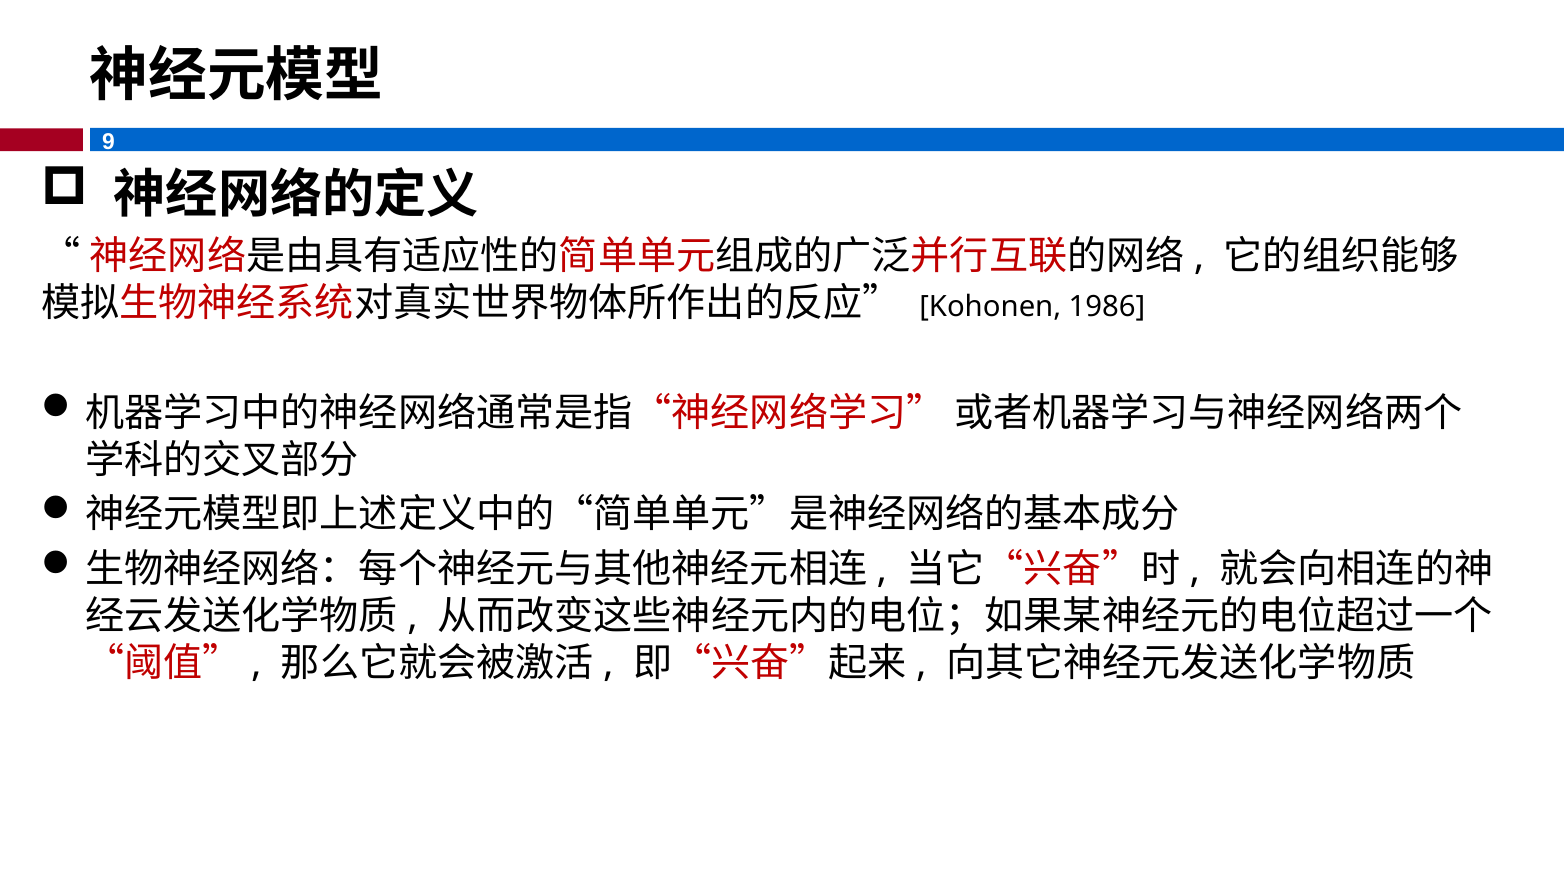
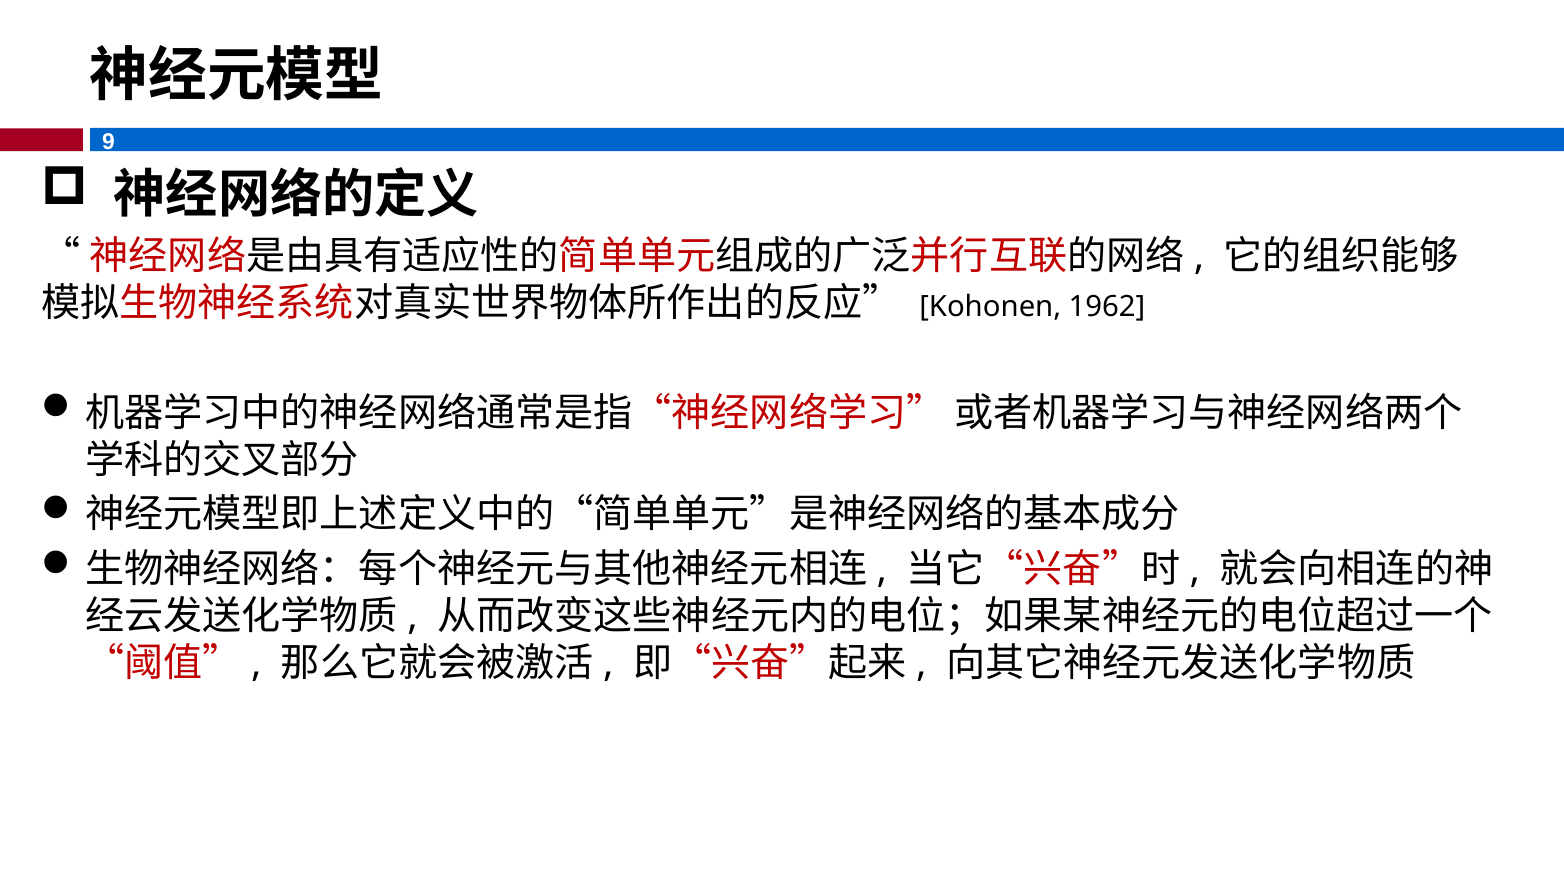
1986: 1986 -> 1962 (1107, 307)
